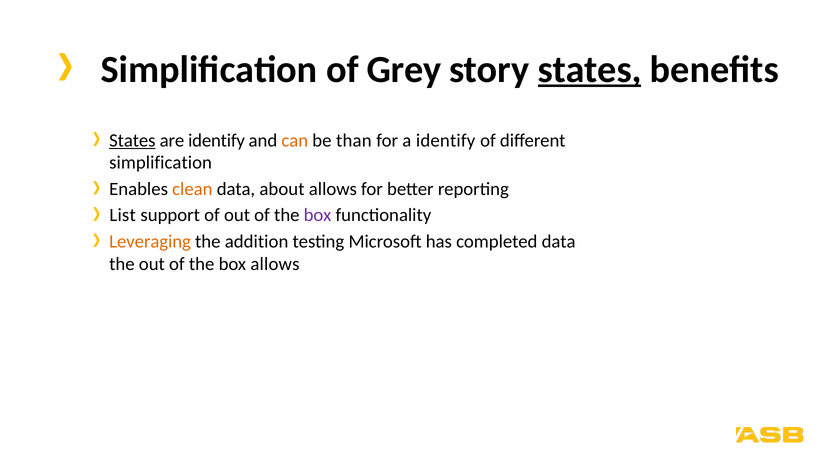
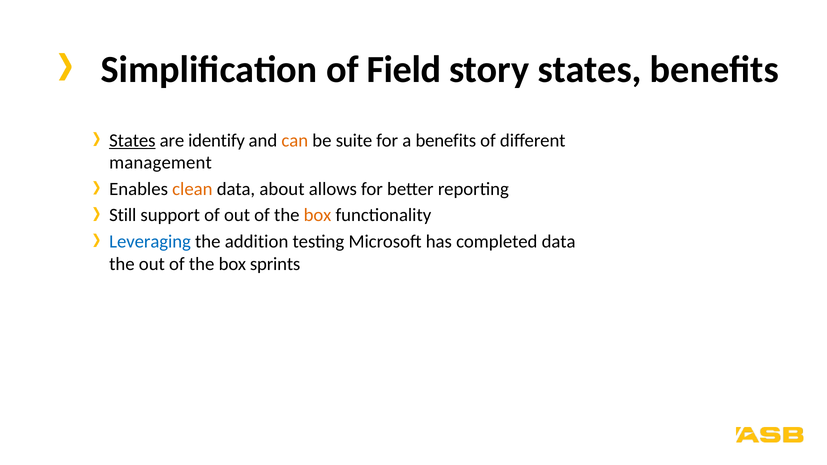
Grey: Grey -> Field (404, 69)
states underline: present -> none (590, 69)
than: than -> suite (354, 140)
a identify: identify -> benefits (446, 140)
simplification: simplification -> management (161, 163)
List: List -> Still (123, 215)
box colour: purple -> orange (318, 215)
Leveraging colour: orange -> blue (150, 242)
box allows: allows -> sprints (275, 264)
